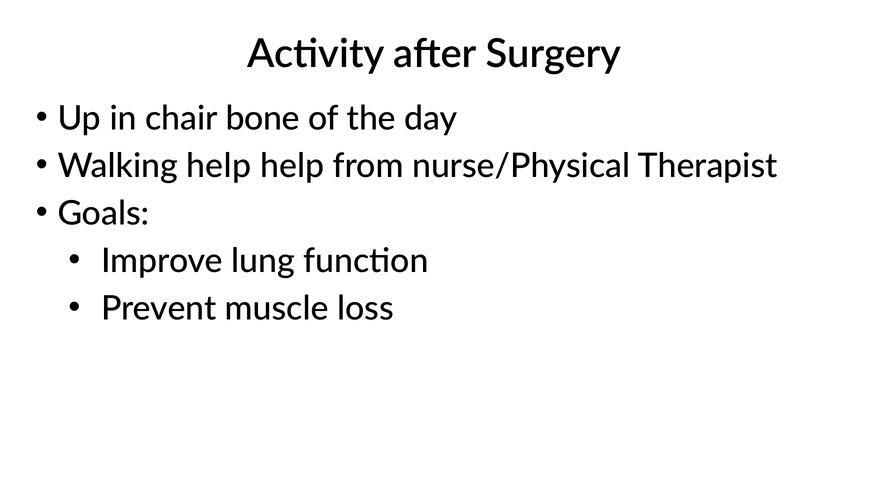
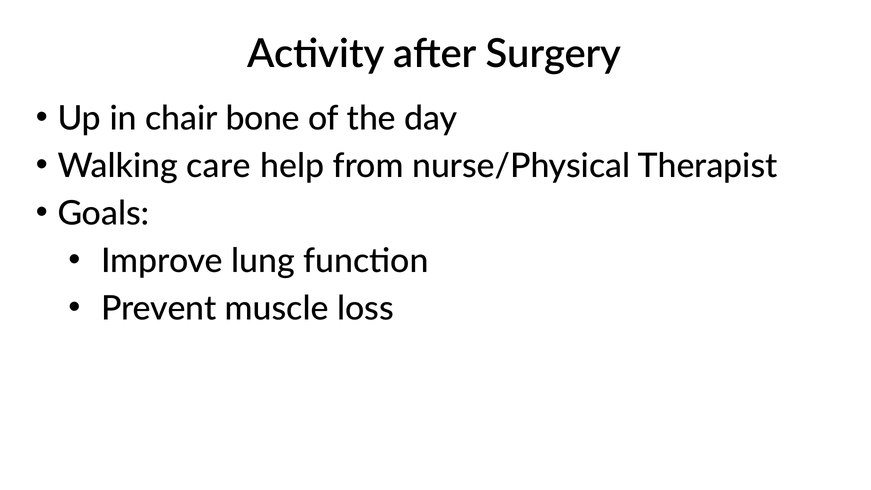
Walking help: help -> care (219, 166)
